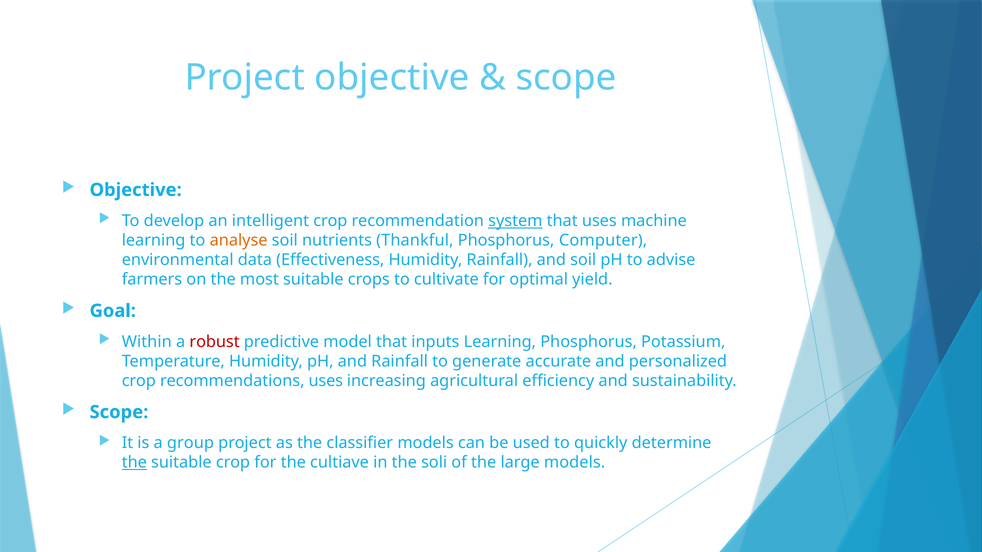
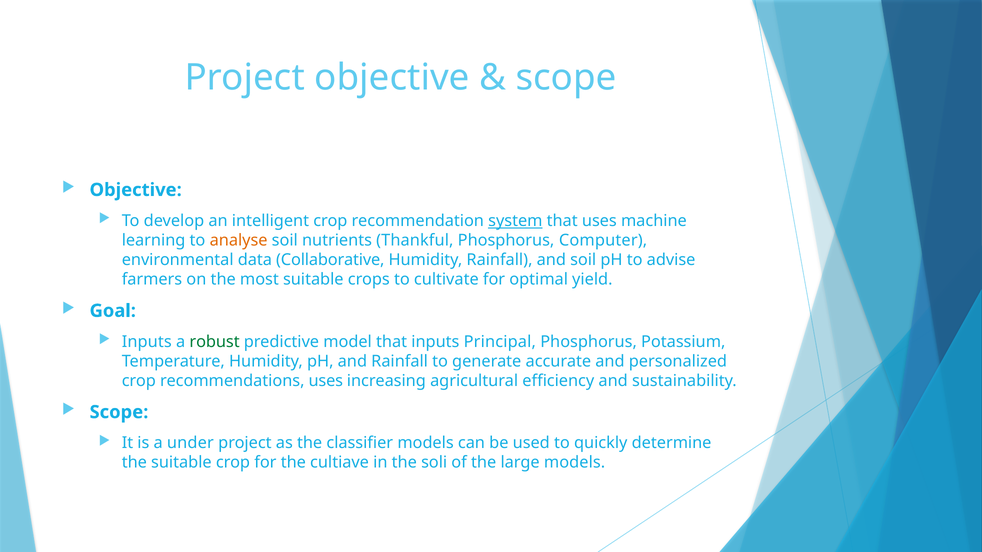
Effectiveness: Effectiveness -> Collaborative (330, 260)
Within: Within -> Inputs (147, 342)
robust colour: red -> green (215, 342)
inputs Learning: Learning -> Principal (500, 342)
group: group -> under (190, 443)
the underline: present -> none (134, 463)
